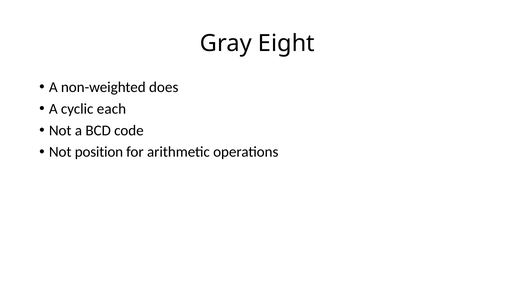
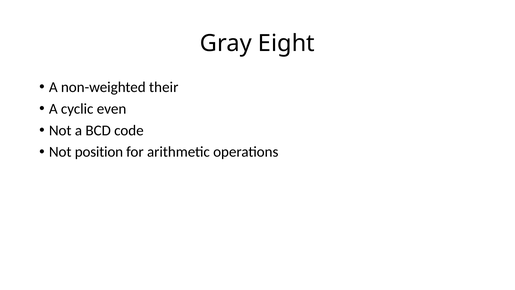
does: does -> their (164, 87)
each: each -> even (112, 109)
